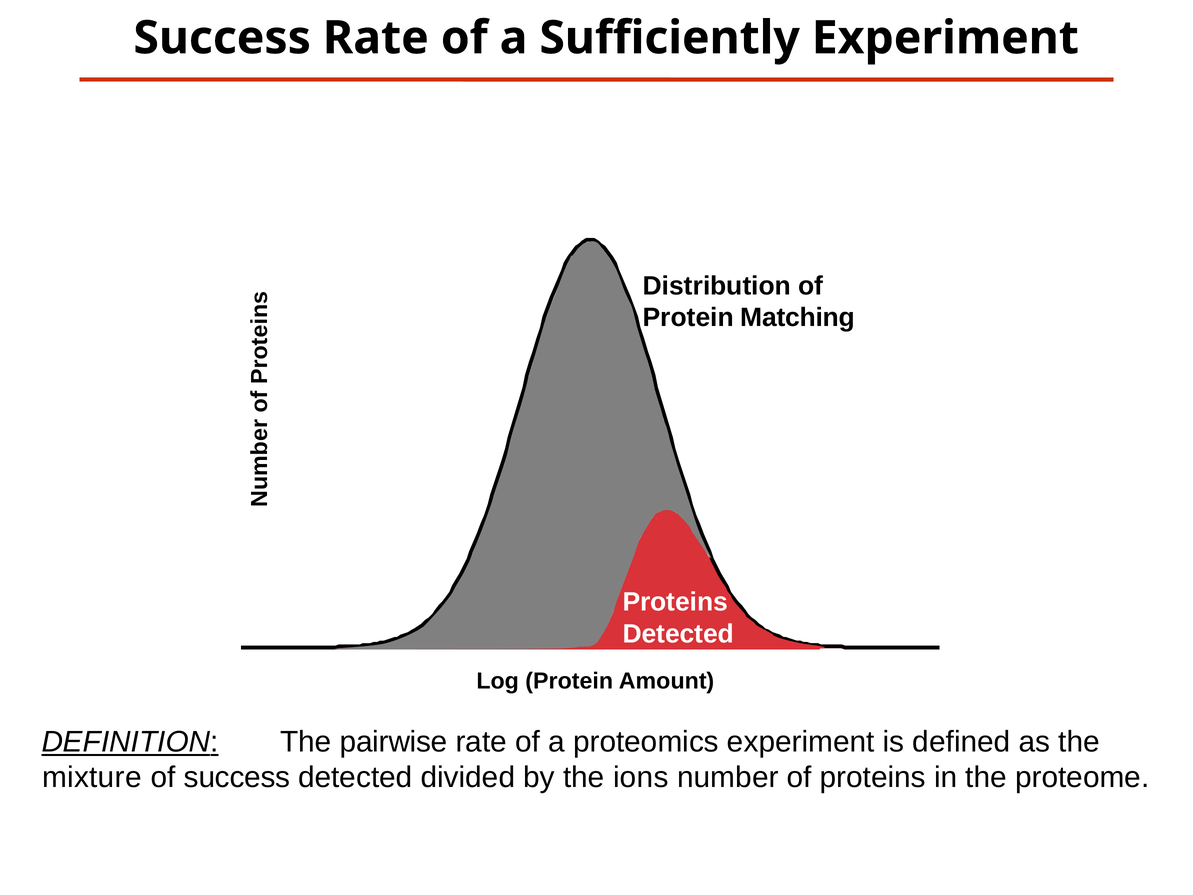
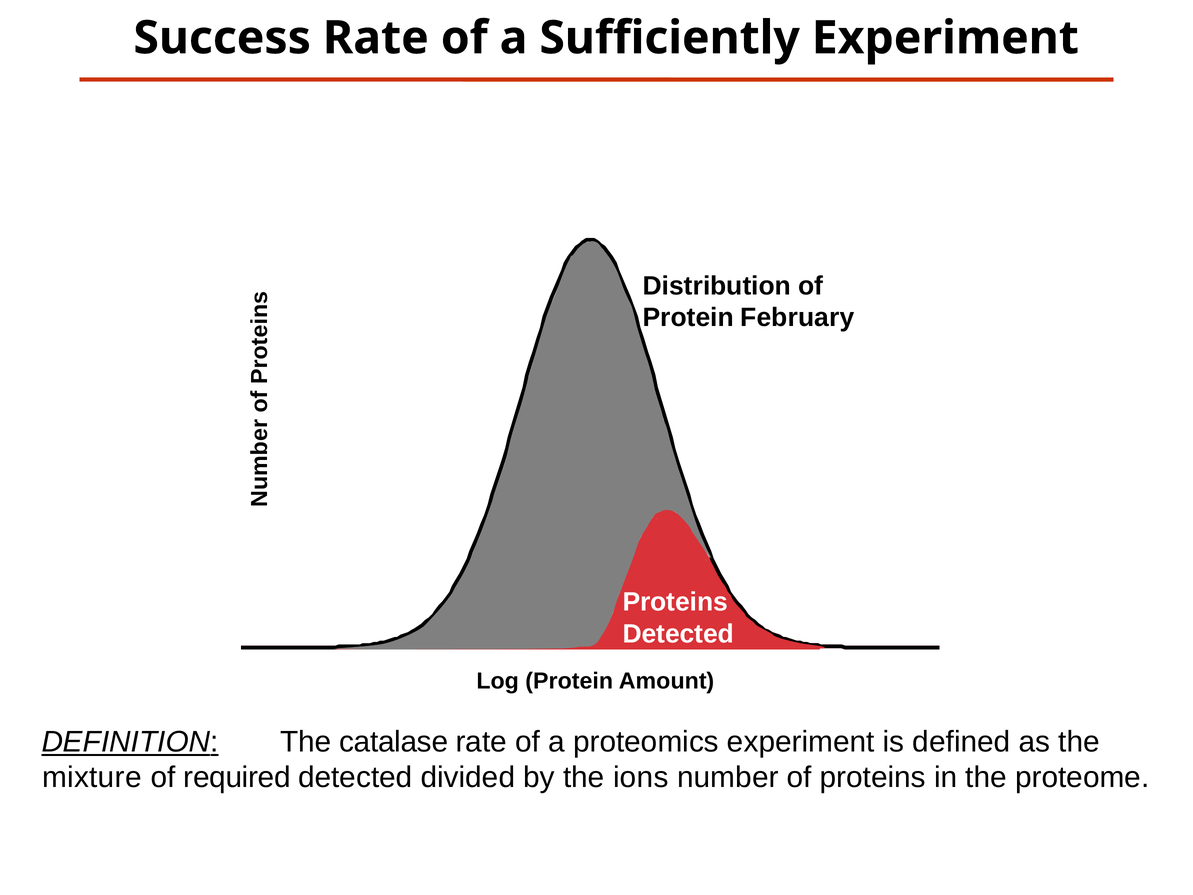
Matching: Matching -> February (797, 318)
pairwise: pairwise -> catalase (394, 742)
of success: success -> required (237, 777)
